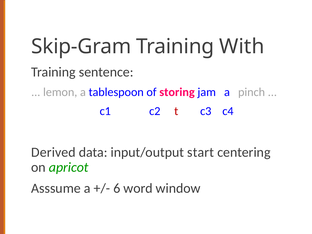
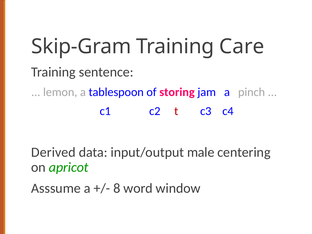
With: With -> Care (242, 47)
start: start -> male (201, 152)
6: 6 -> 8 (117, 188)
